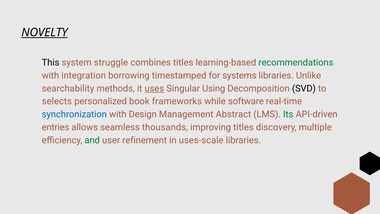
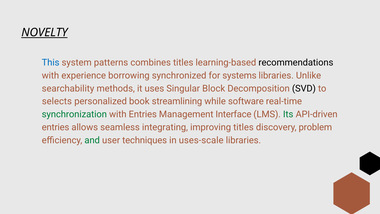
This colour: black -> blue (51, 62)
struggle: struggle -> patterns (111, 62)
recommendations colour: green -> black (296, 62)
integration: integration -> experience (84, 75)
timestamped: timestamped -> synchronized (179, 75)
uses underline: present -> none (154, 88)
Using: Using -> Block (214, 88)
frameworks: frameworks -> streamlining (177, 101)
synchronization colour: blue -> green (74, 114)
with Design: Design -> Entries (143, 114)
Abstract: Abstract -> Interface (233, 114)
thousands: thousands -> integrating (165, 127)
multiple: multiple -> problem (315, 127)
refinement: refinement -> techniques (145, 140)
